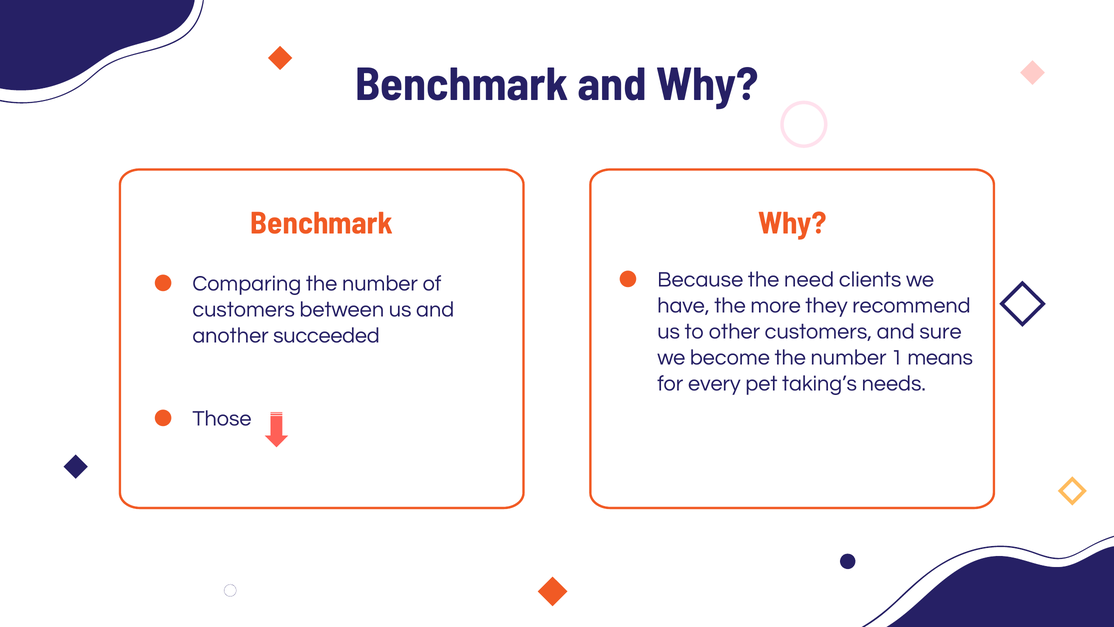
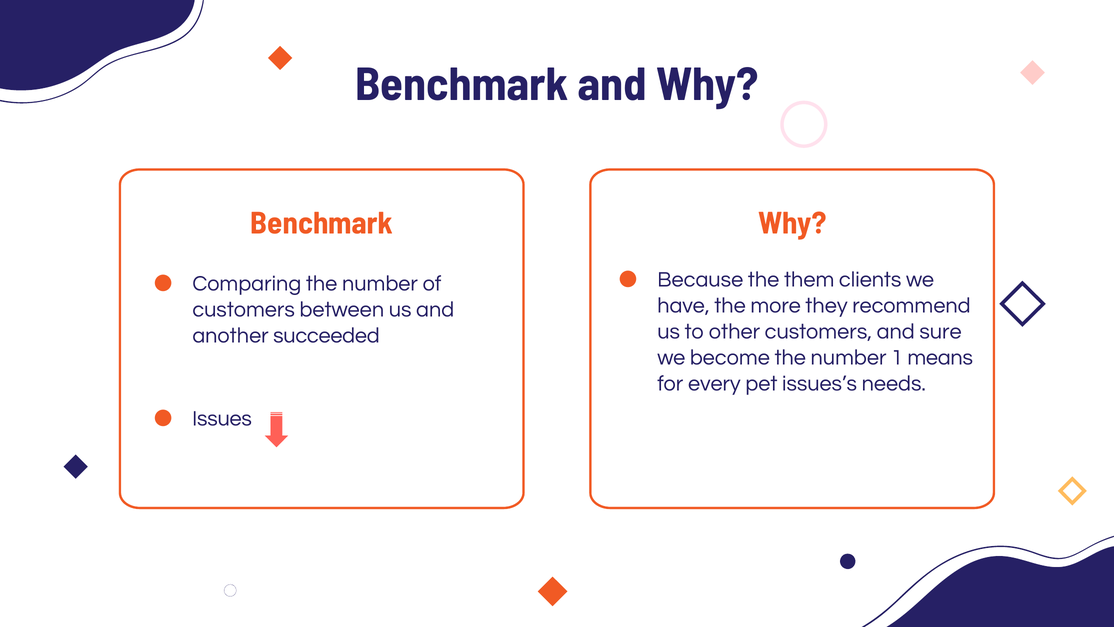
need: need -> them (809, 279)
taking’s: taking’s -> issues’s (820, 383)
Those: Those -> Issues (222, 418)
